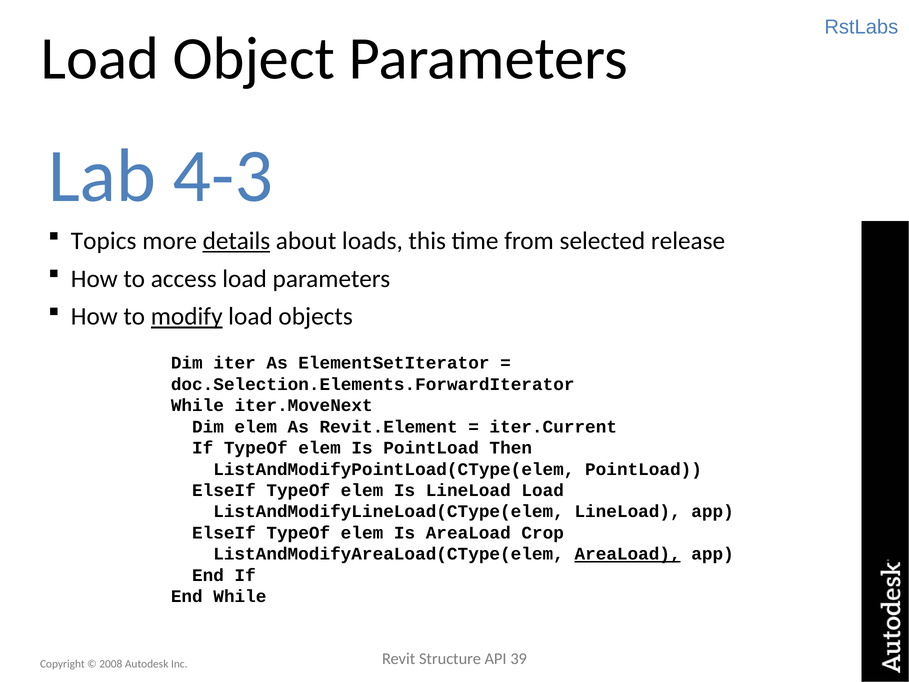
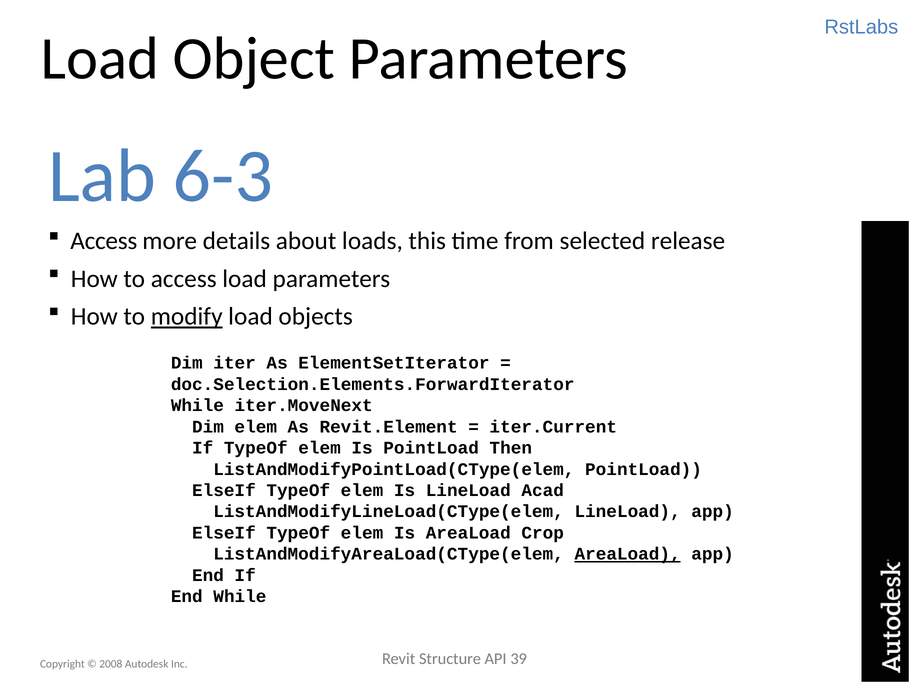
4-3: 4-3 -> 6-3 (223, 176)
Topics: Topics -> Access (104, 241)
details underline: present -> none (236, 241)
LineLoad Load: Load -> Acad (543, 490)
